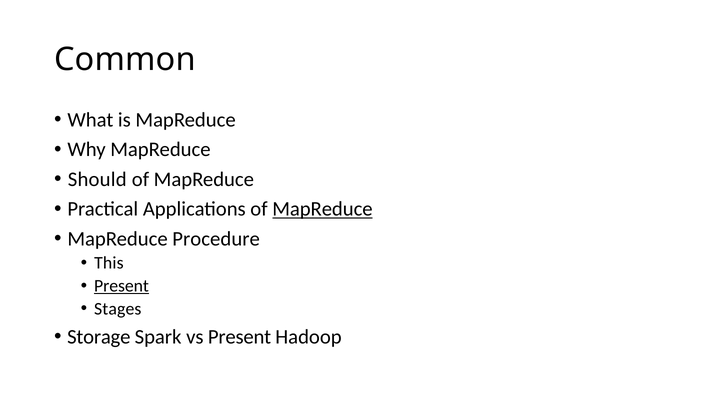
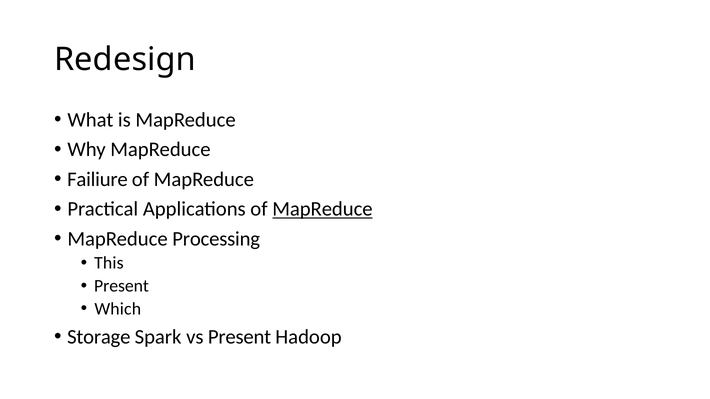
Common: Common -> Redesign (125, 60)
Should: Should -> Failiure (97, 179)
Procedure: Procedure -> Processing (216, 239)
Present underline: present -> none (121, 286)
Stages: Stages -> Which (118, 309)
